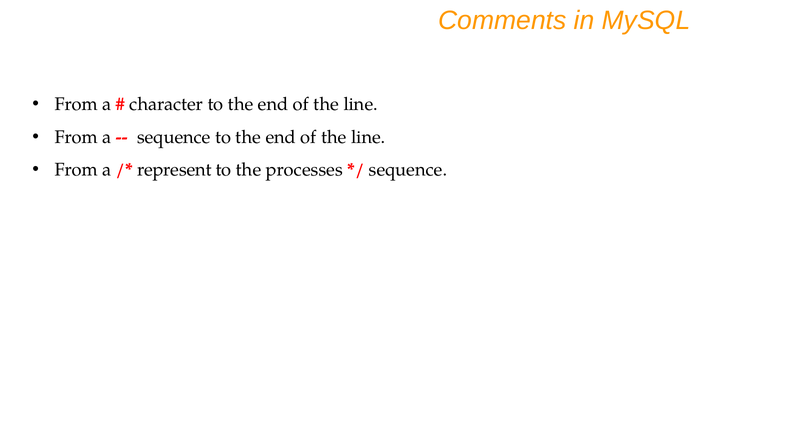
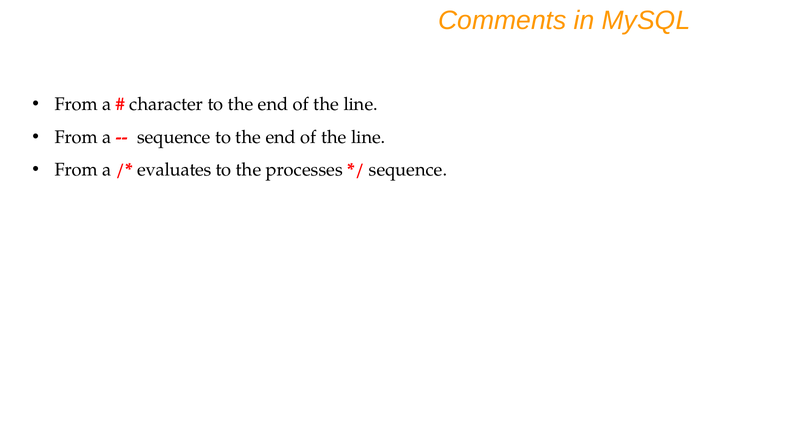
represent: represent -> evaluates (174, 170)
